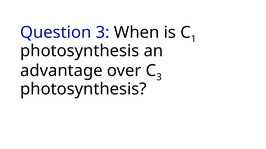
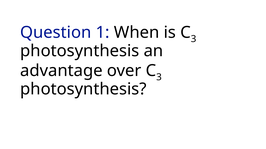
Question 3: 3 -> 1 (103, 33)
1: 1 -> 3 (194, 39)
